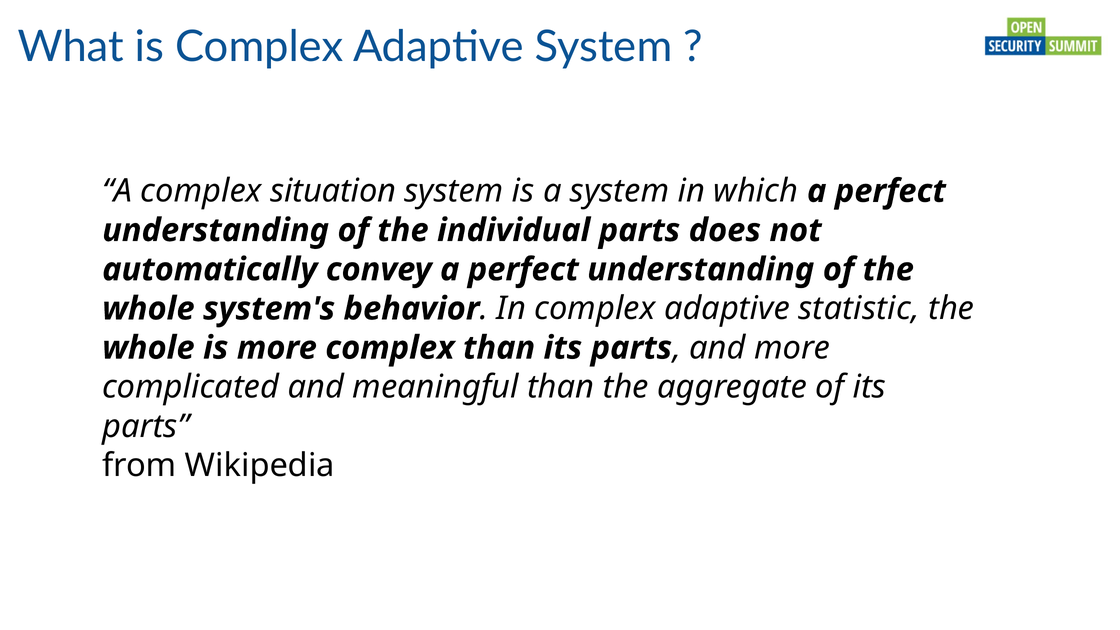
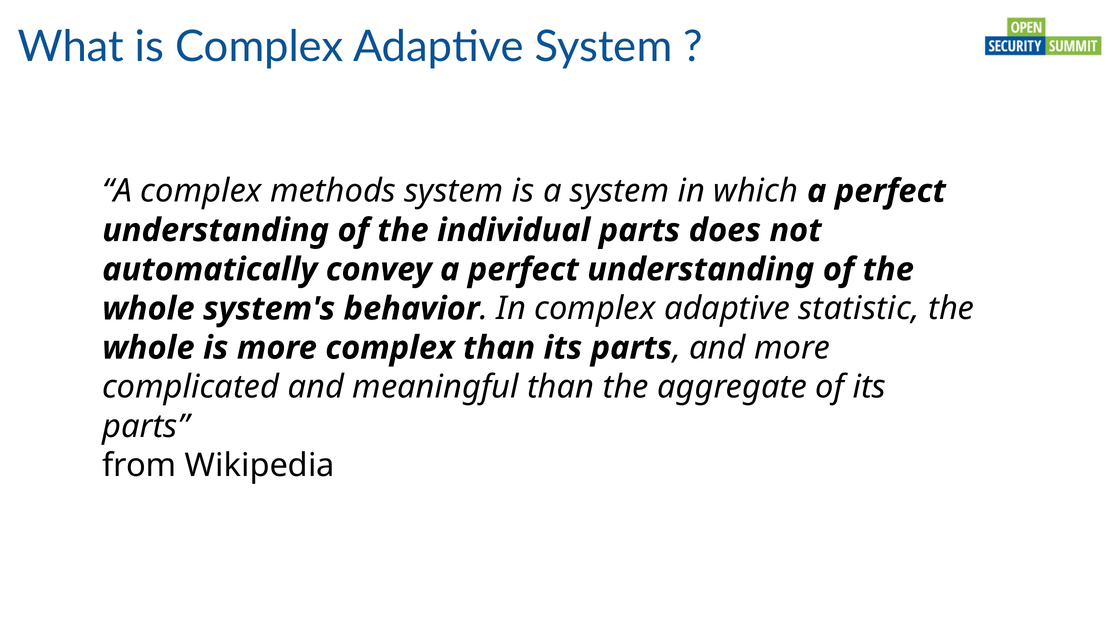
situation: situation -> methods (333, 191)
